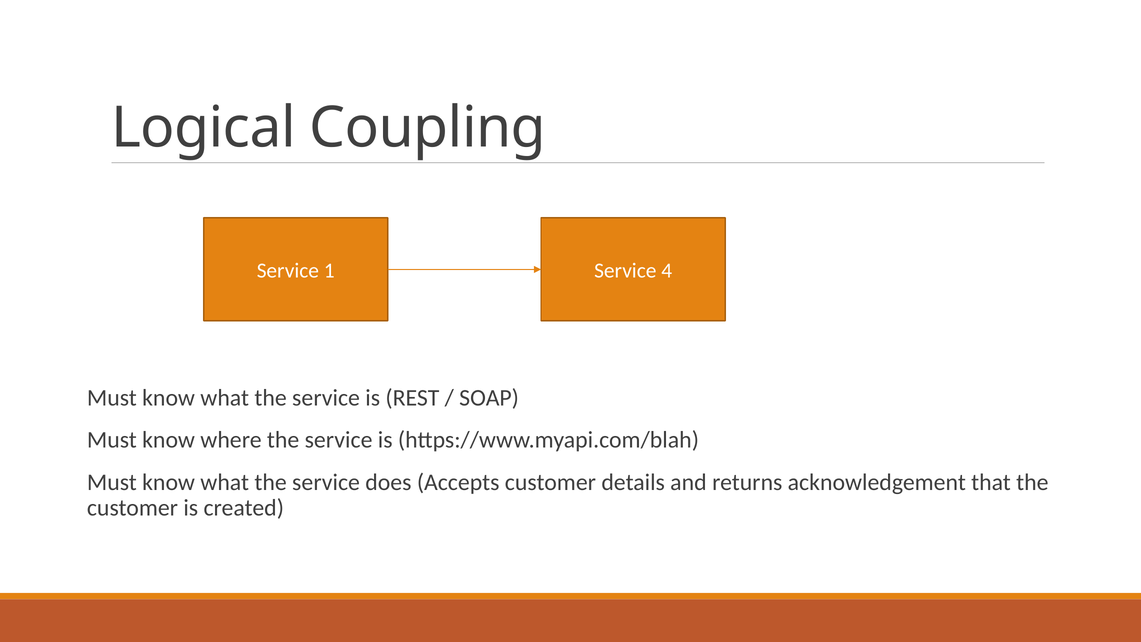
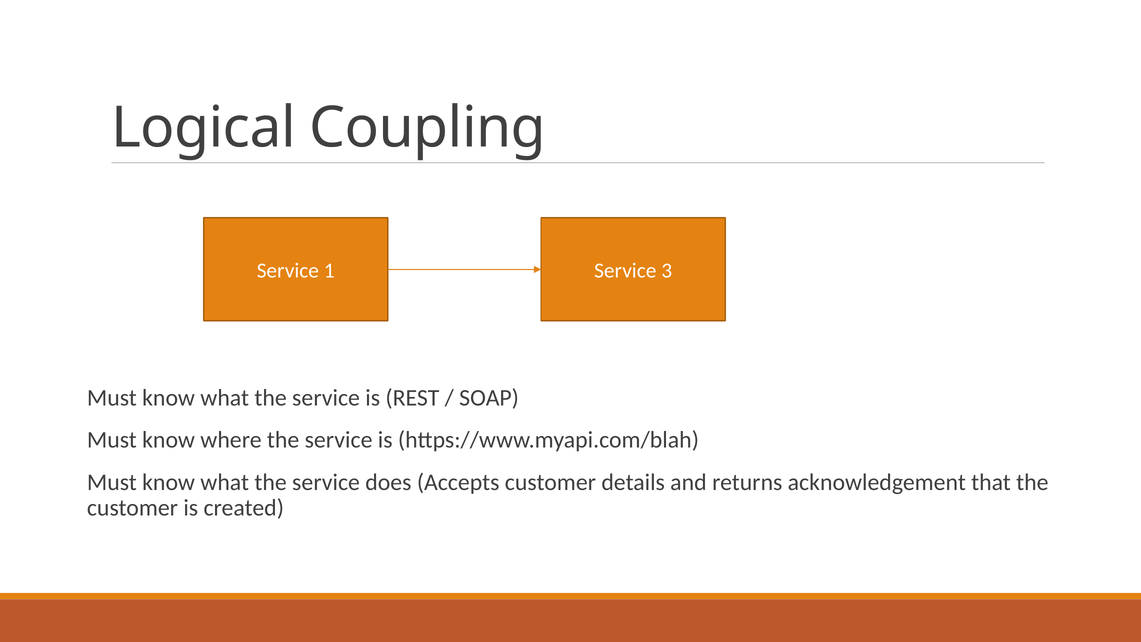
4: 4 -> 3 (667, 271)
